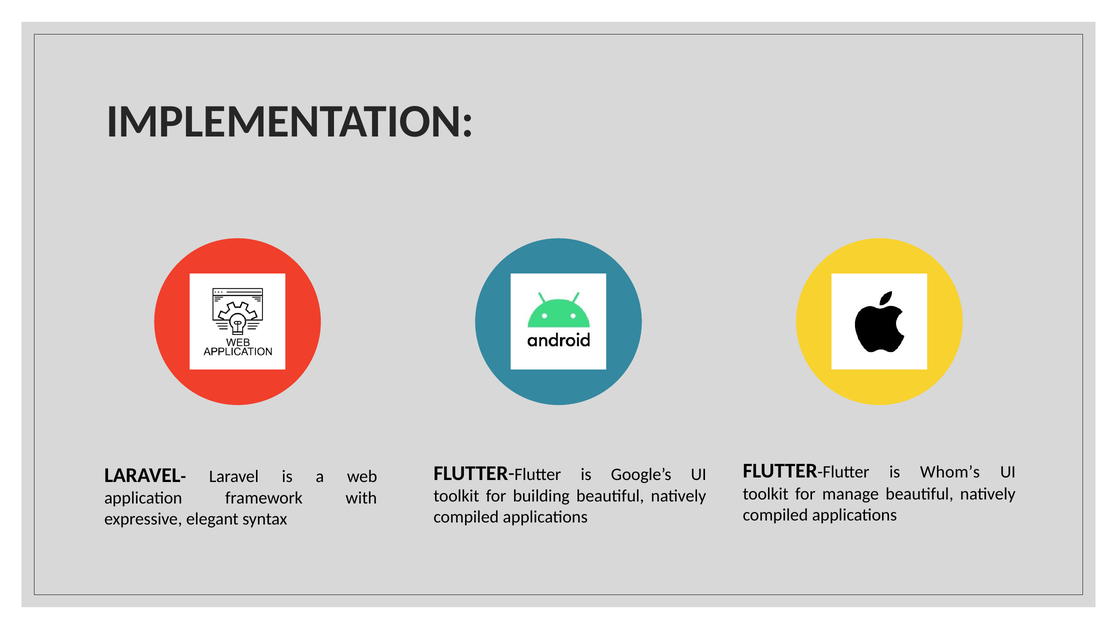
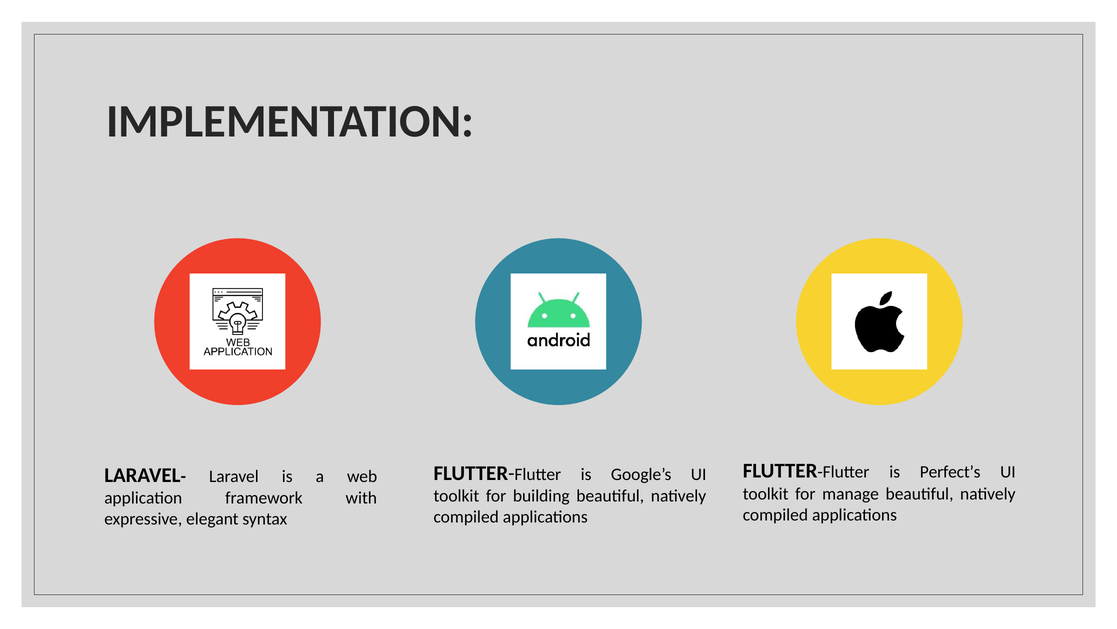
Whom’s: Whom’s -> Perfect’s (950, 472)
